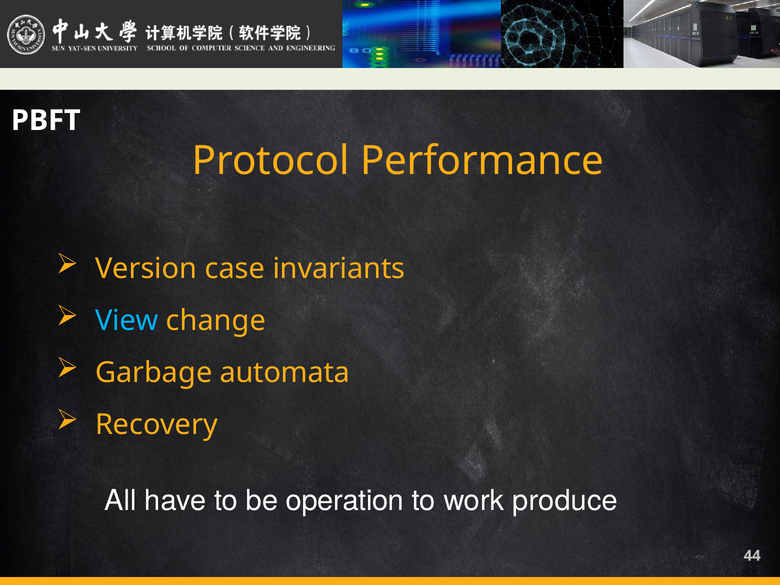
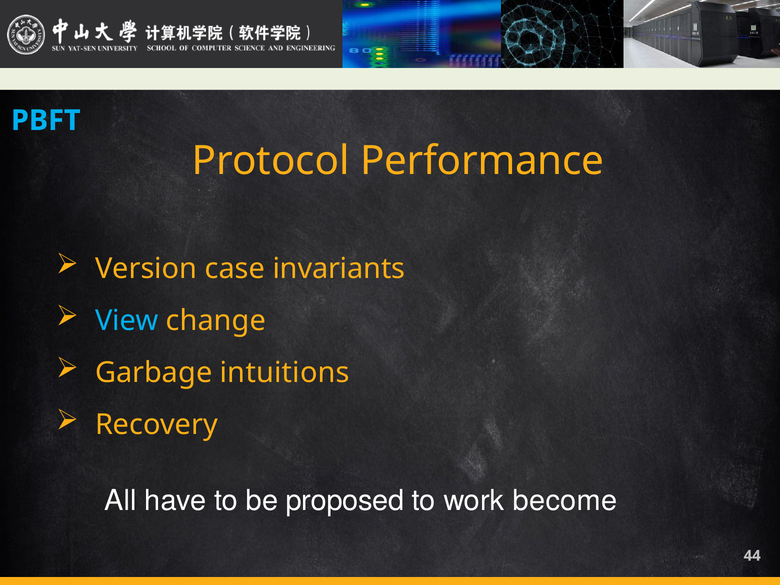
PBFT colour: white -> light blue (46, 120)
automata: automata -> intuitions (285, 373)
operation: operation -> proposed (345, 501)
produce: produce -> become (565, 501)
